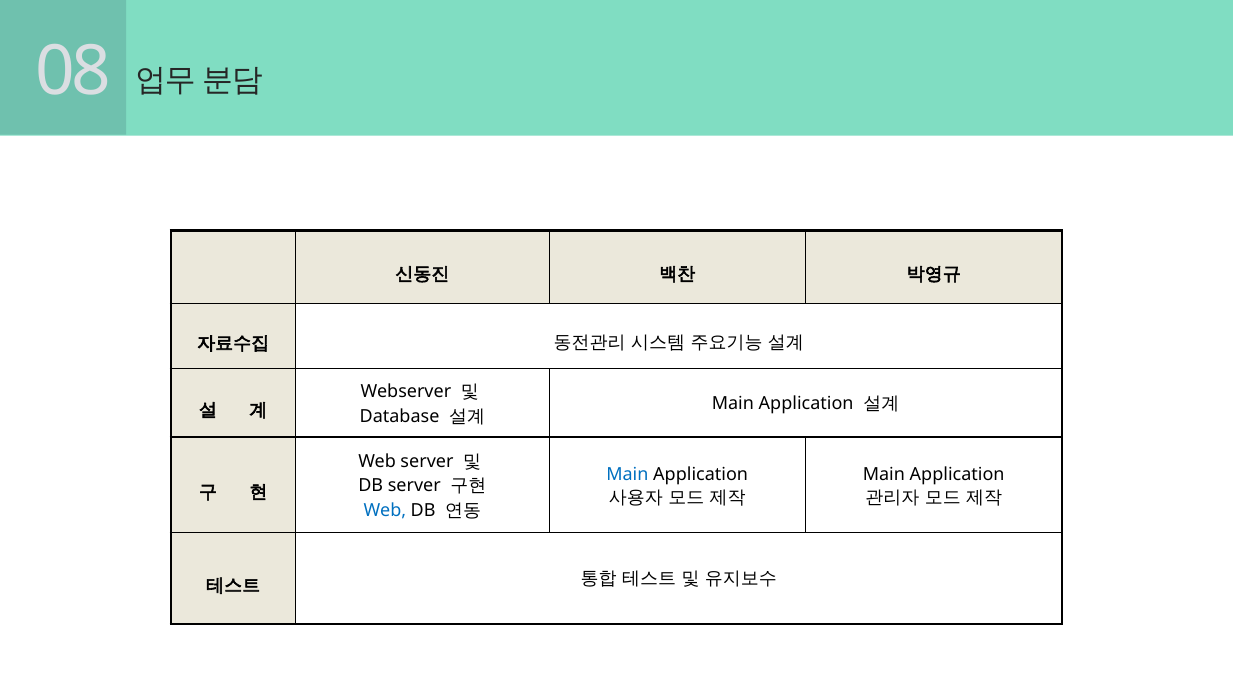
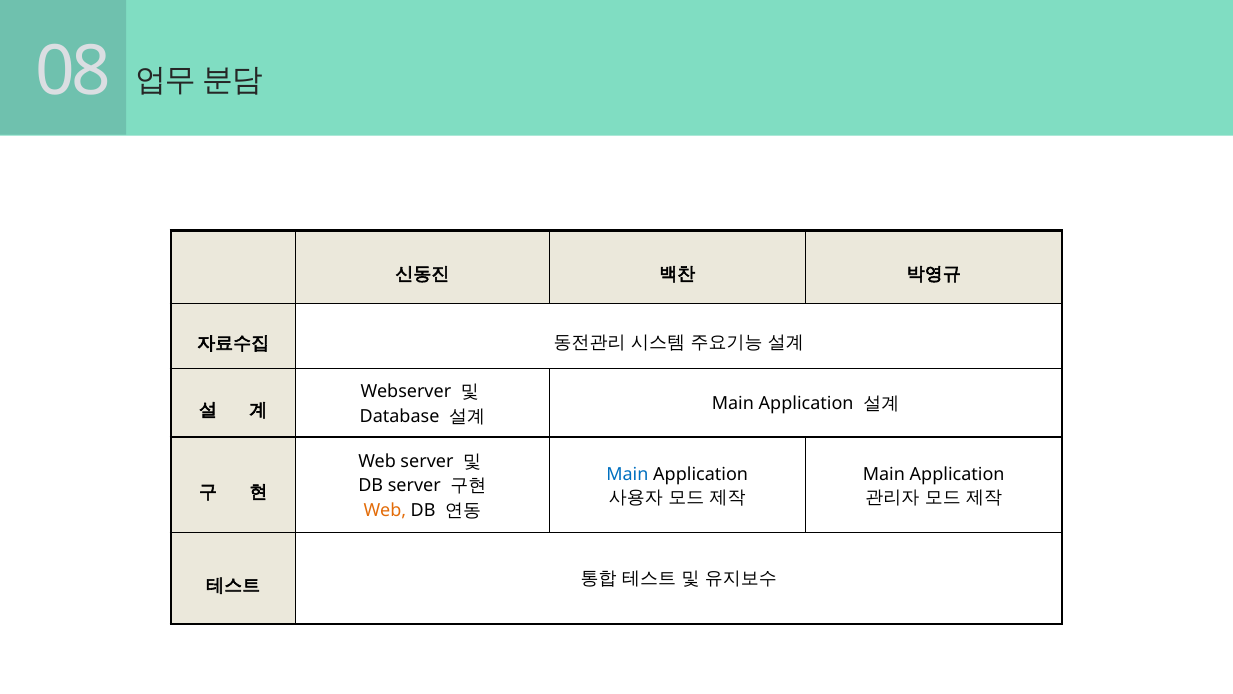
Web colour: blue -> orange (385, 510)
